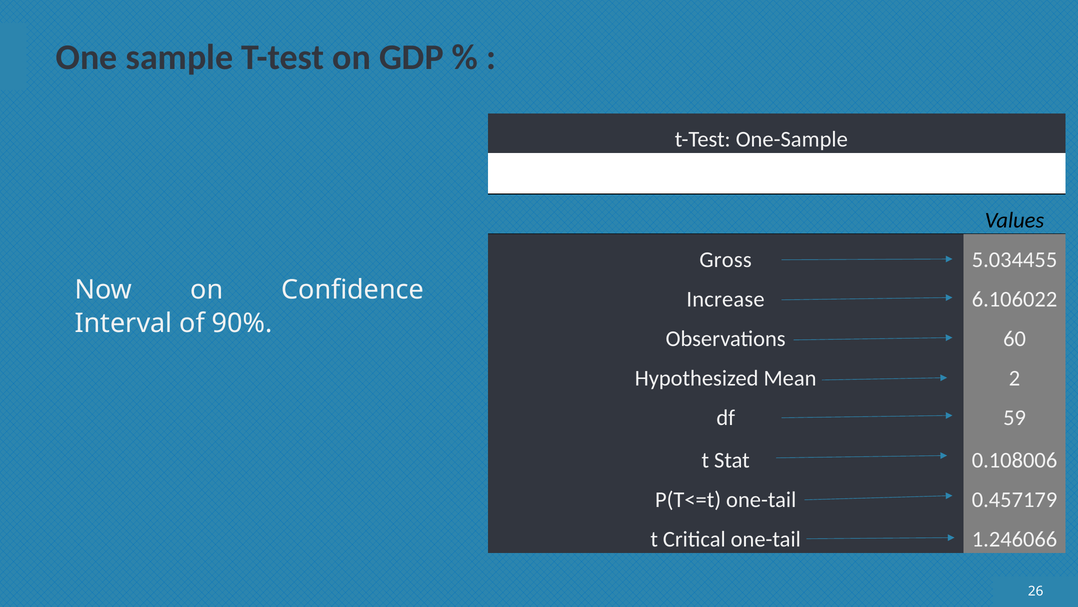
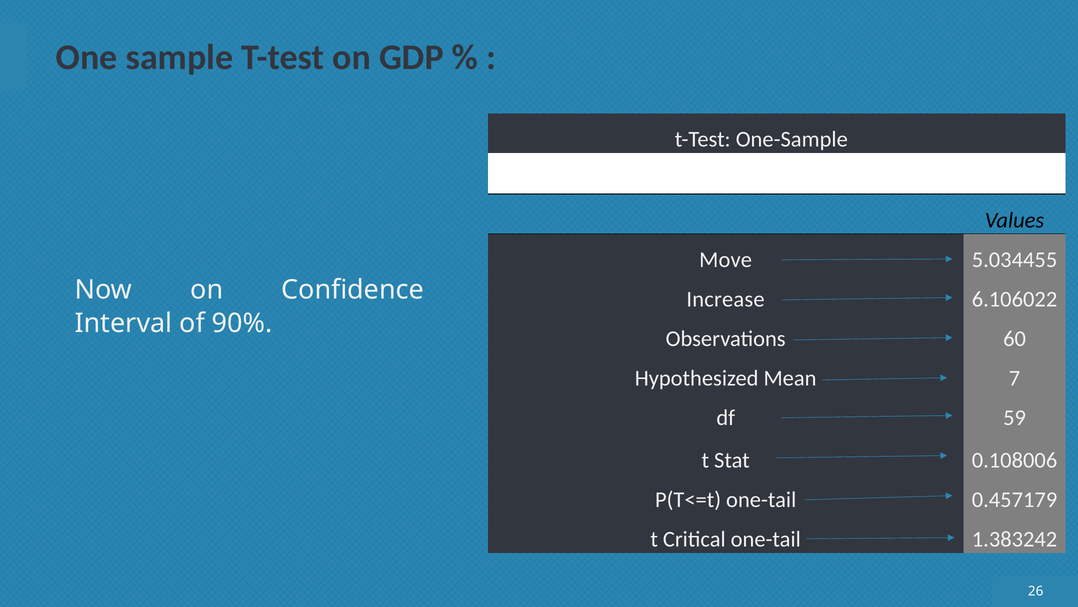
Gross: Gross -> Move (726, 259)
2: 2 -> 7 (1015, 378)
1.246066: 1.246066 -> 1.383242 (1015, 539)
